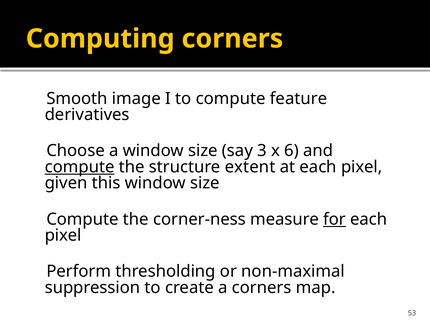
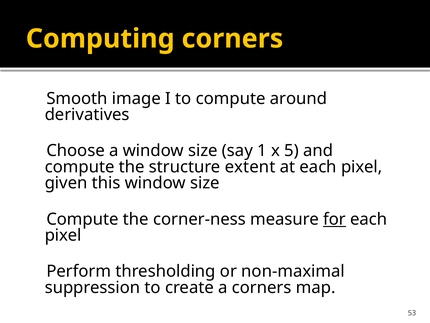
feature: feature -> around (299, 98)
3: 3 -> 1 (262, 151)
6: 6 -> 5 (291, 151)
compute underline: present -> none (80, 167)
